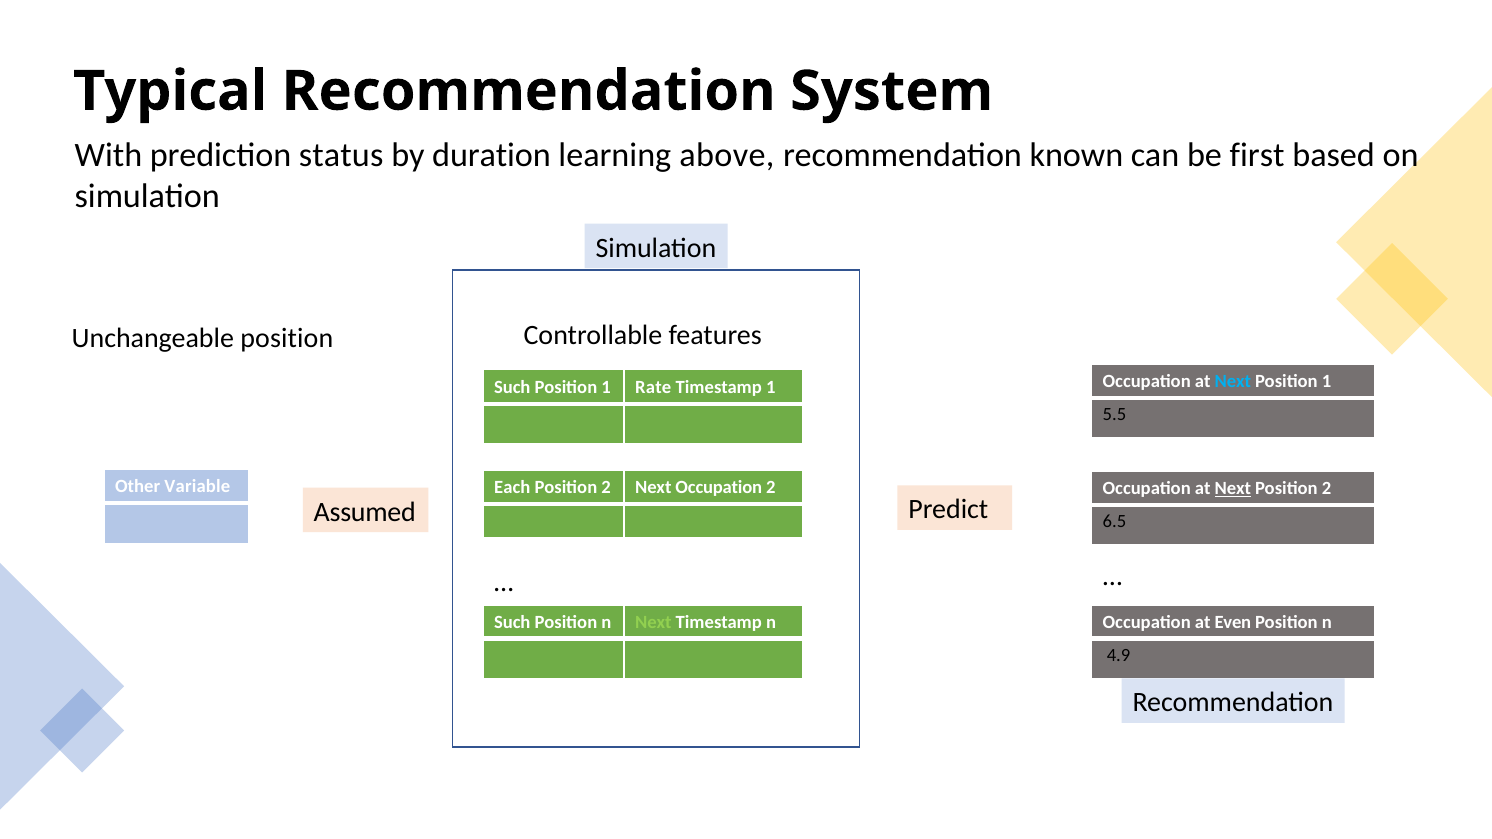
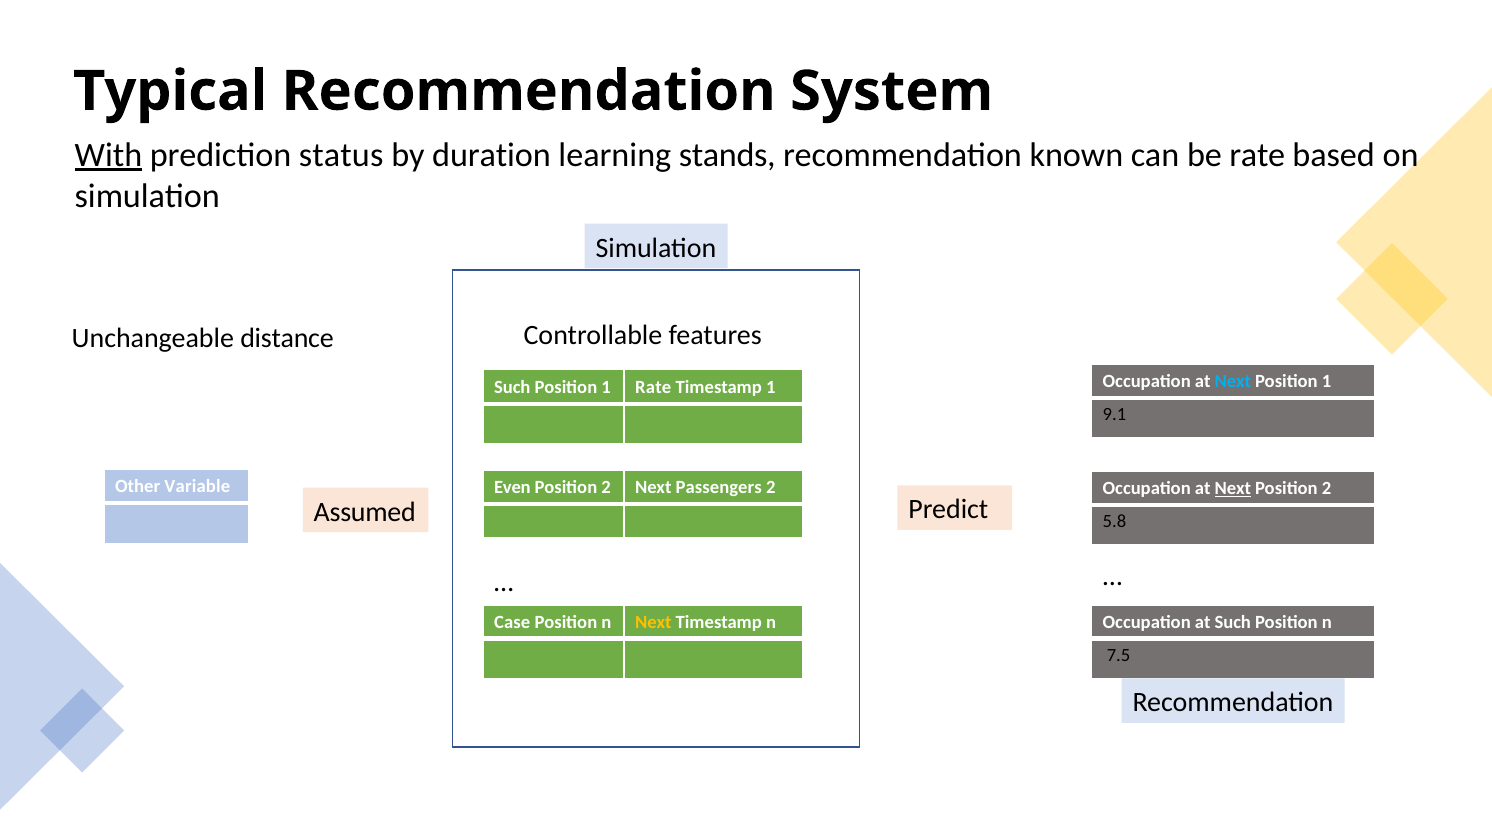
With underline: none -> present (108, 155)
above: above -> stands (727, 155)
be first: first -> rate (1257, 155)
Unchangeable position: position -> distance (287, 339)
5.5: 5.5 -> 9.1 (1114, 415)
Each: Each -> Even (512, 488)
Next Occupation: Occupation -> Passengers (719, 488)
6.5: 6.5 -> 5.8 (1114, 522)
Such: Such -> Case (512, 622)
Next colour: light green -> yellow (653, 622)
at Even: Even -> Such (1233, 622)
4.9: 4.9 -> 7.5 (1119, 656)
